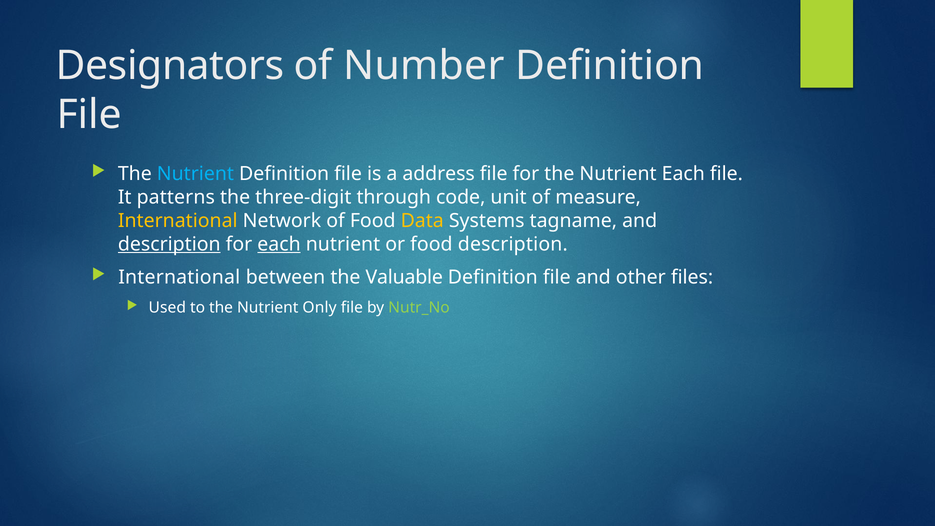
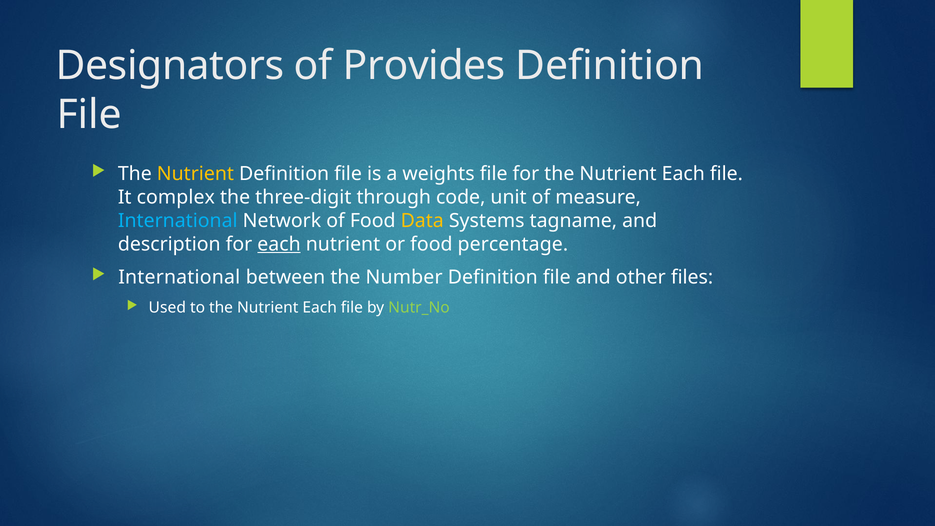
Number: Number -> Provides (424, 66)
Nutrient colour: light blue -> yellow (195, 174)
address: address -> weights (439, 174)
patterns: patterns -> complex (176, 197)
International colour: yellow -> light blue (178, 221)
description underline: present -> none (169, 244)
food description: description -> percentage (513, 244)
Valuable: Valuable -> Number (404, 277)
to the Nutrient Only: Only -> Each (320, 308)
